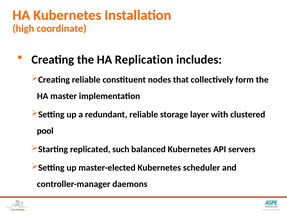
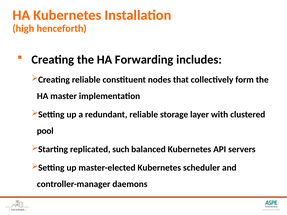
coordinate: coordinate -> henceforth (62, 28)
Replication: Replication -> Forwarding (144, 60)
